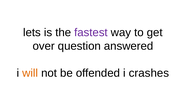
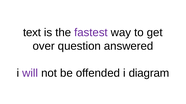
lets: lets -> text (32, 33)
will colour: orange -> purple (30, 74)
crashes: crashes -> diagram (149, 74)
